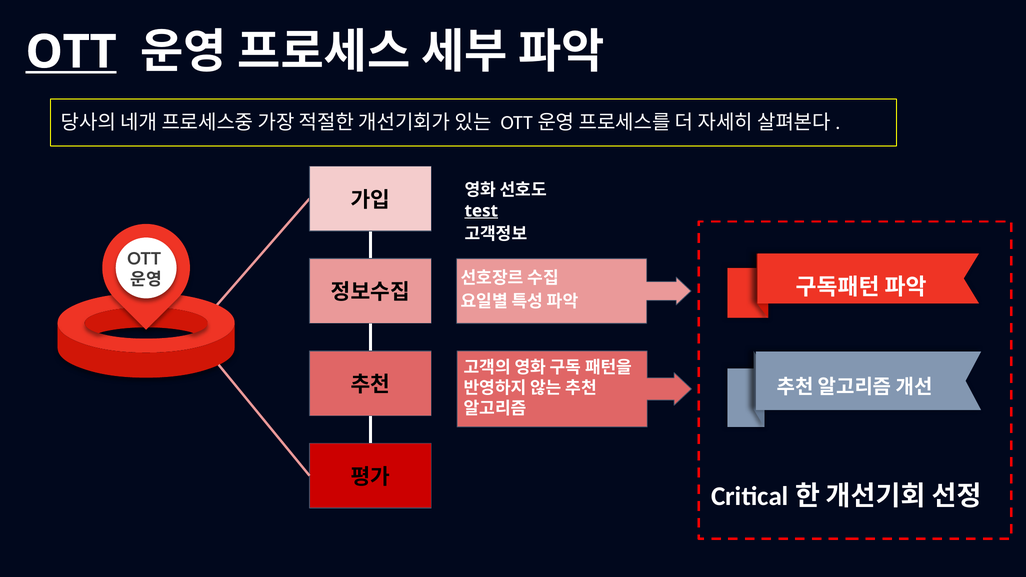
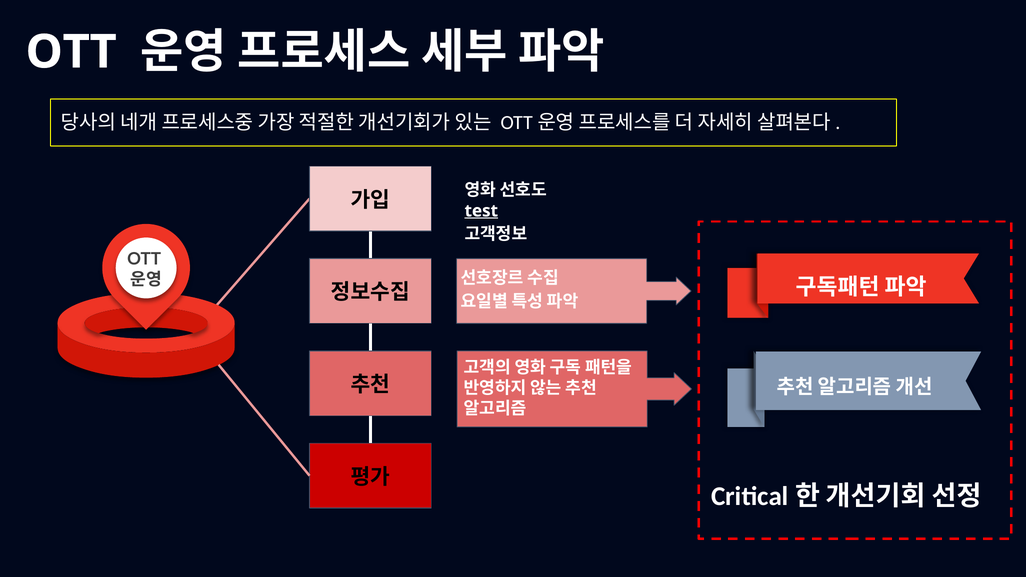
OTT underline: present -> none (71, 52)
